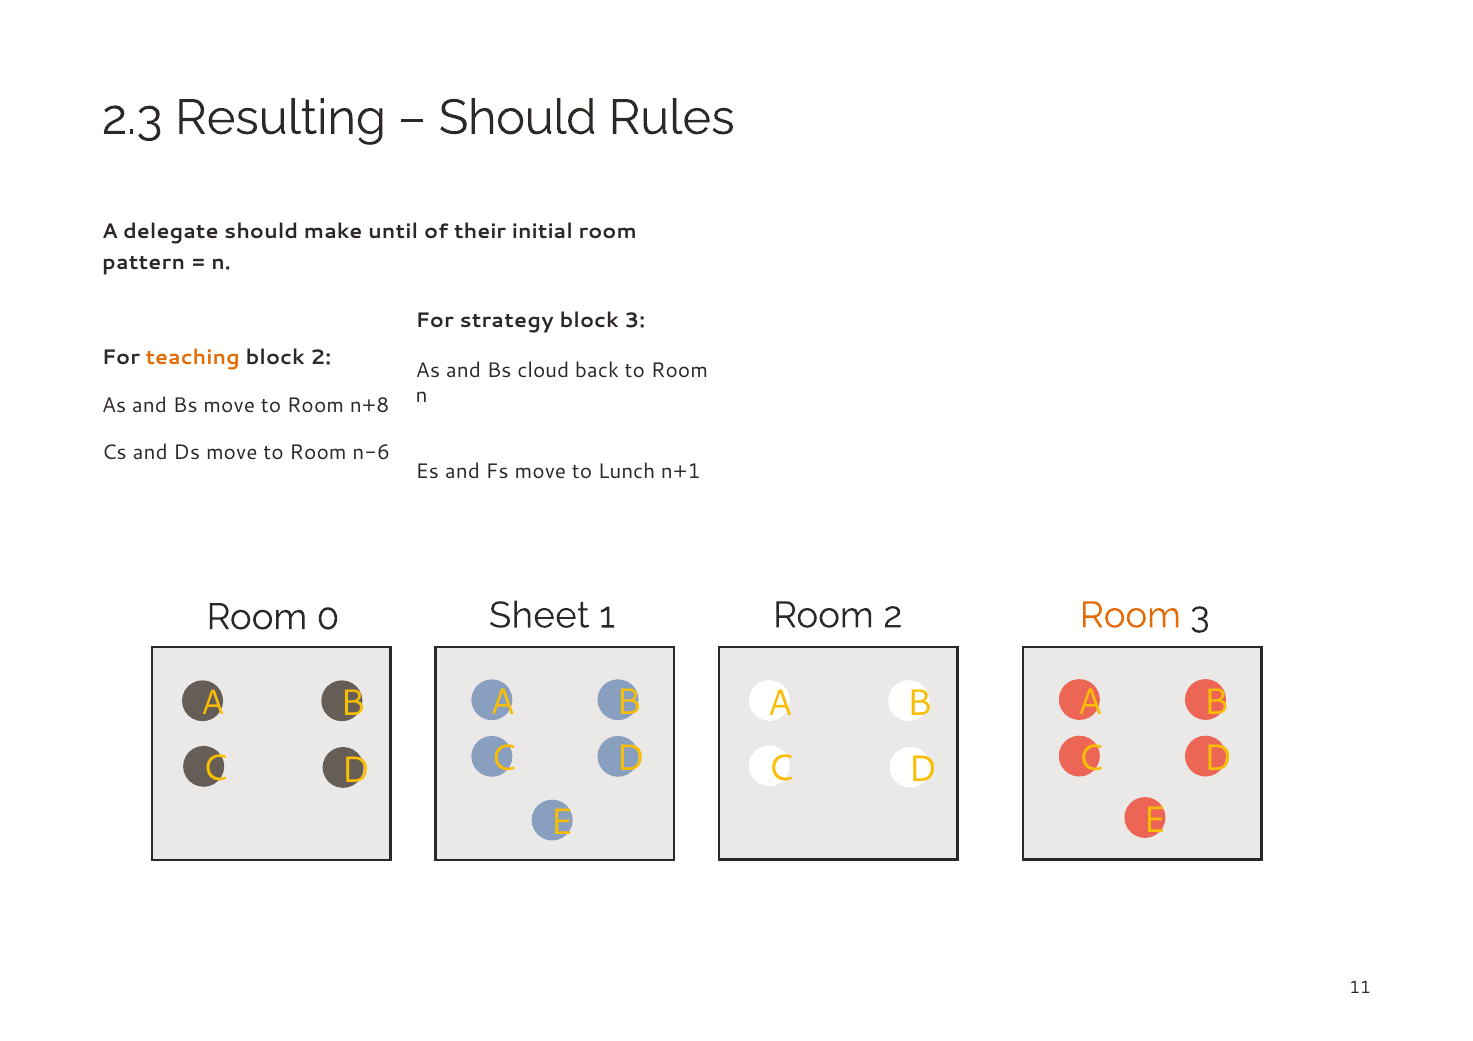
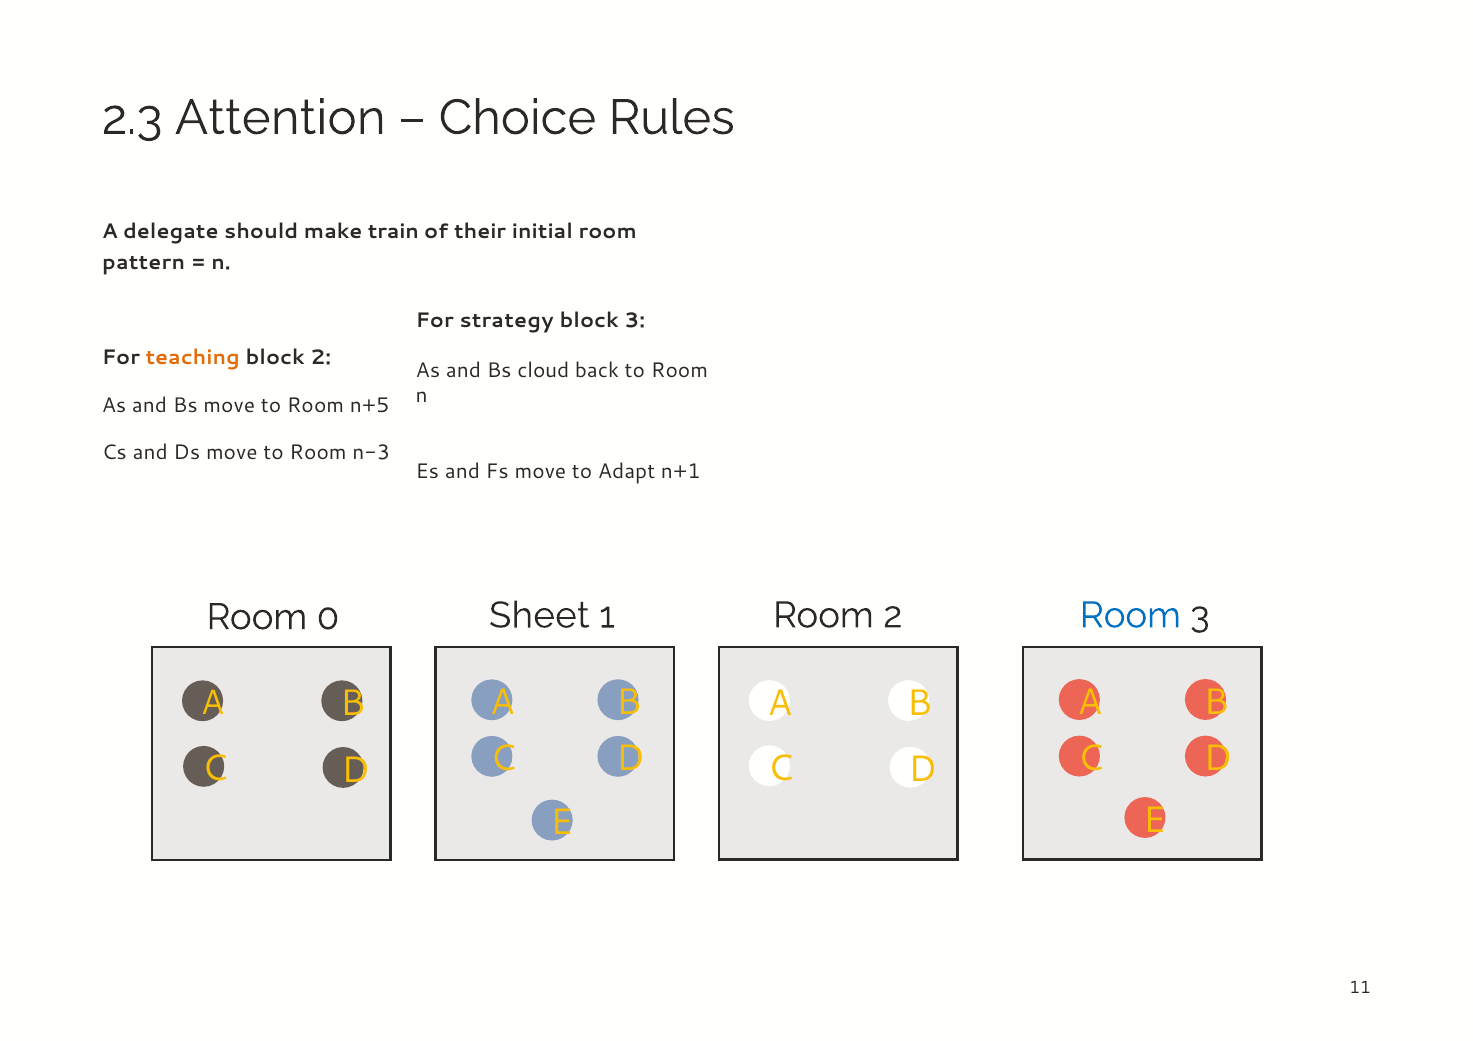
Resulting: Resulting -> Attention (280, 118)
Should: Should -> Choice (517, 118)
until: until -> train (393, 232)
n+8: n+8 -> n+5 (370, 405)
n-6: n-6 -> n-3 (371, 453)
Lunch: Lunch -> Adapt (627, 471)
Room colour: orange -> blue (1130, 616)
